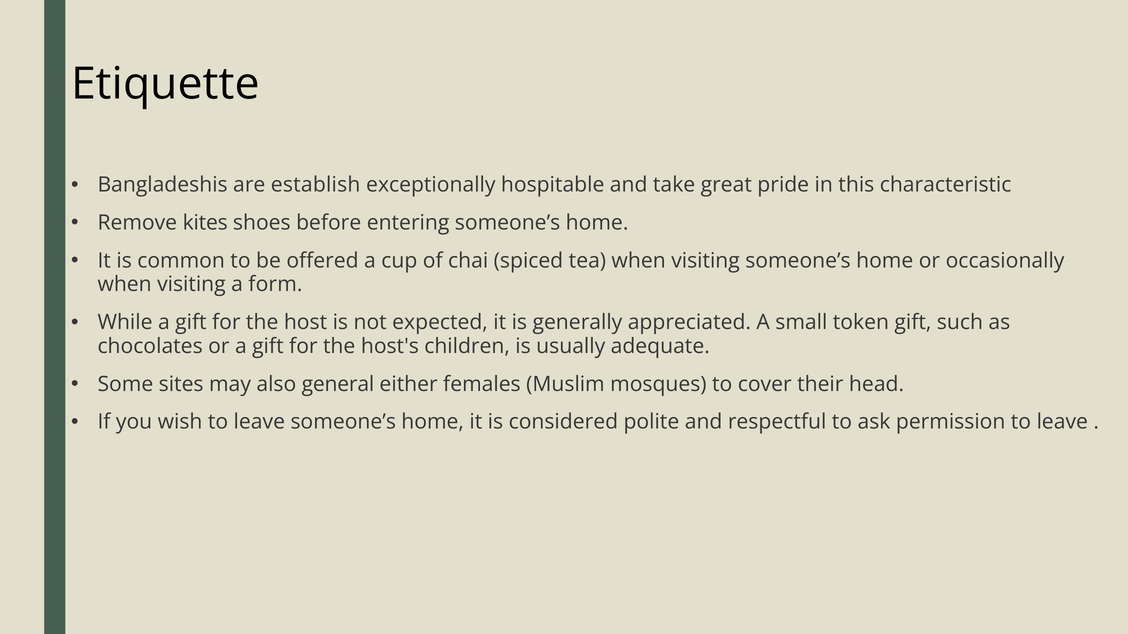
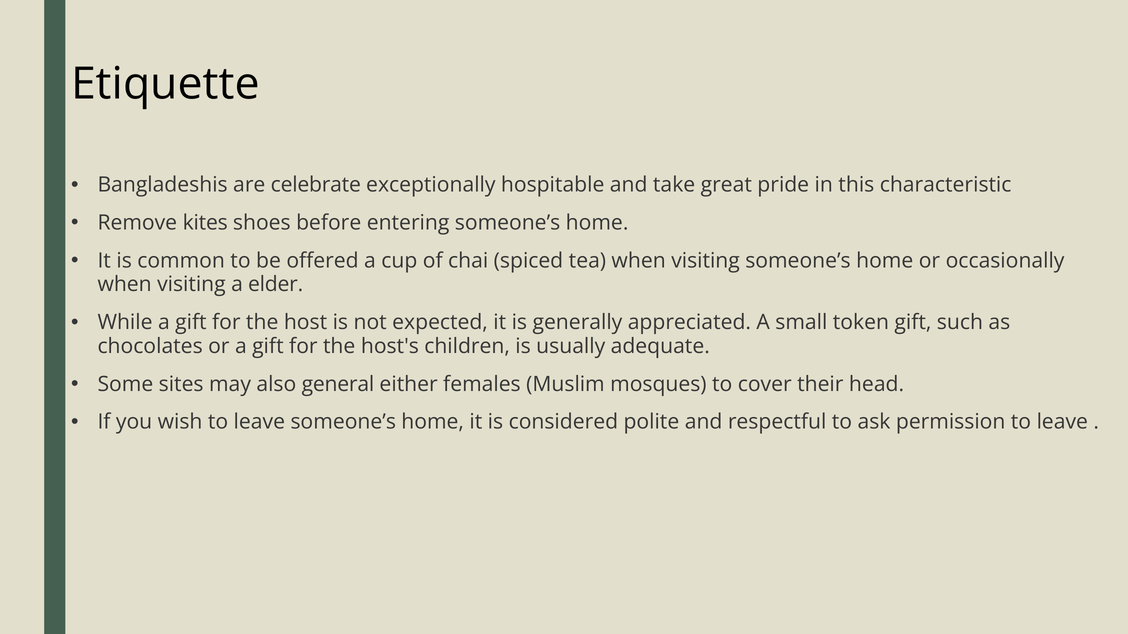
establish: establish -> celebrate (316, 185)
form: form -> elder (276, 285)
